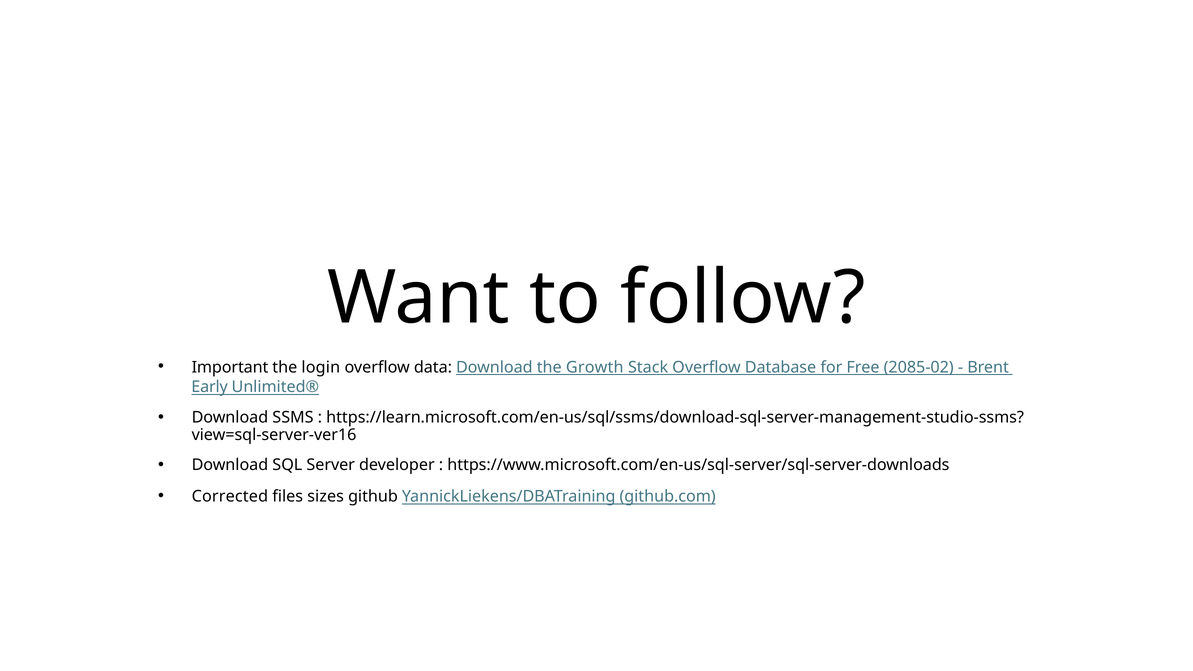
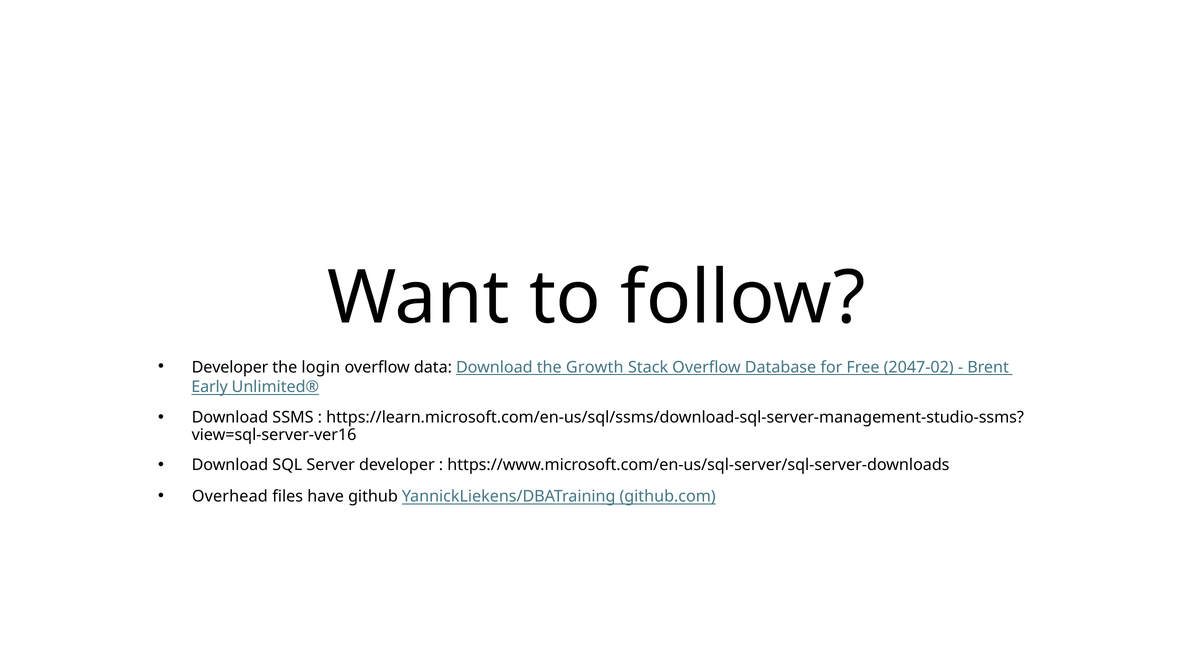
Important: Important -> Developer (230, 367)
2085-02: 2085-02 -> 2047-02 (919, 367)
Corrected: Corrected -> Overhead (230, 497)
sizes: sizes -> have (326, 497)
